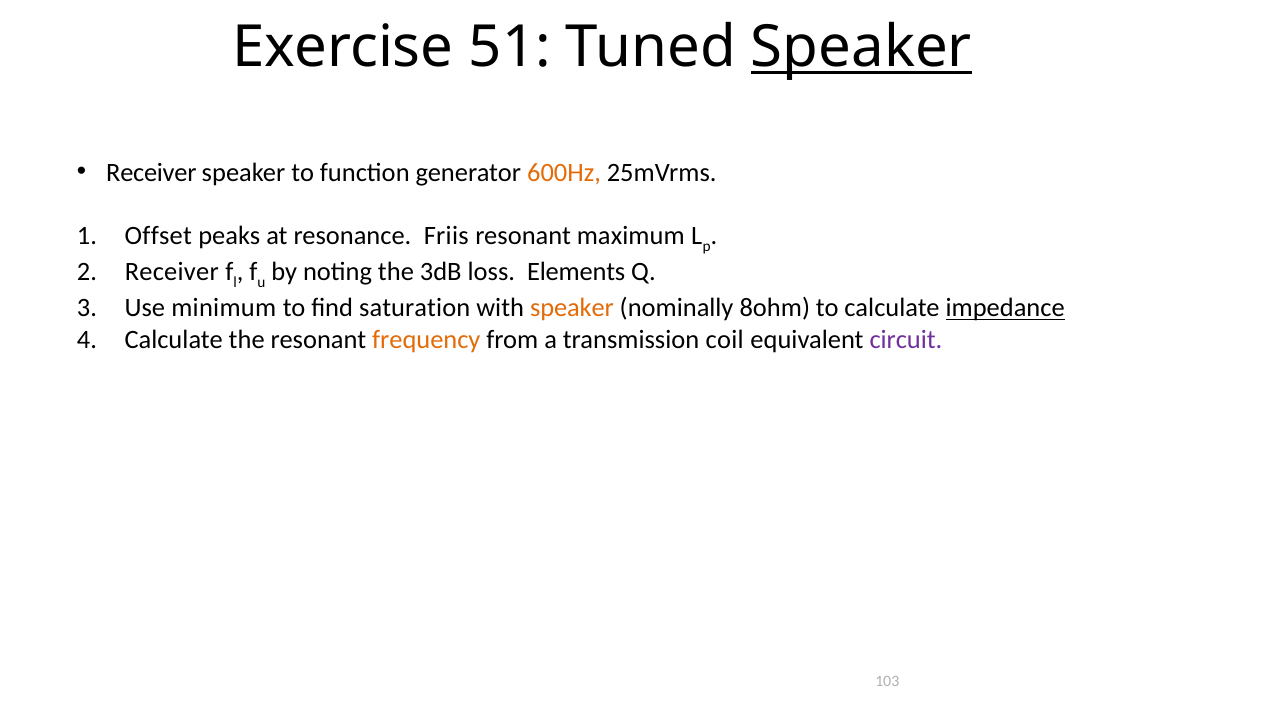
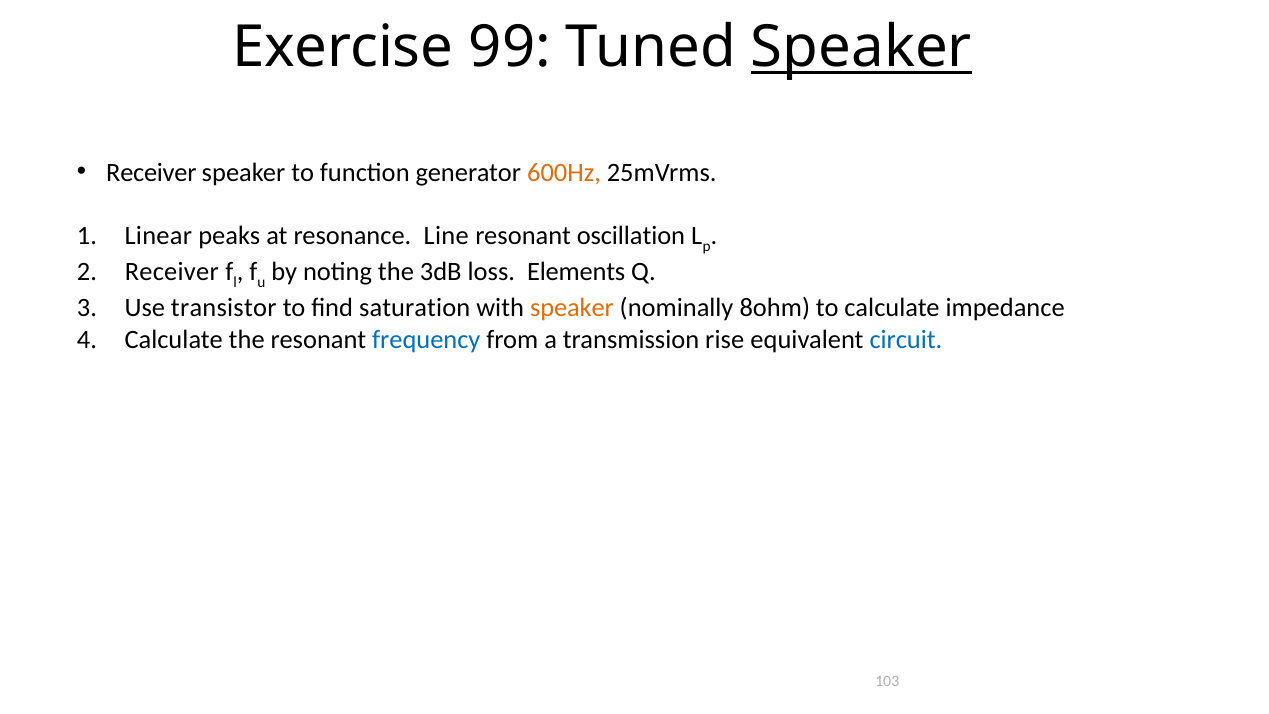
51: 51 -> 99 (510, 48)
Offset: Offset -> Linear (158, 236)
Friis: Friis -> Line (446, 236)
maximum: maximum -> oscillation (631, 236)
minimum: minimum -> transistor (224, 308)
impedance underline: present -> none (1005, 308)
frequency colour: orange -> blue (426, 340)
coil: coil -> rise (725, 340)
circuit colour: purple -> blue (906, 340)
